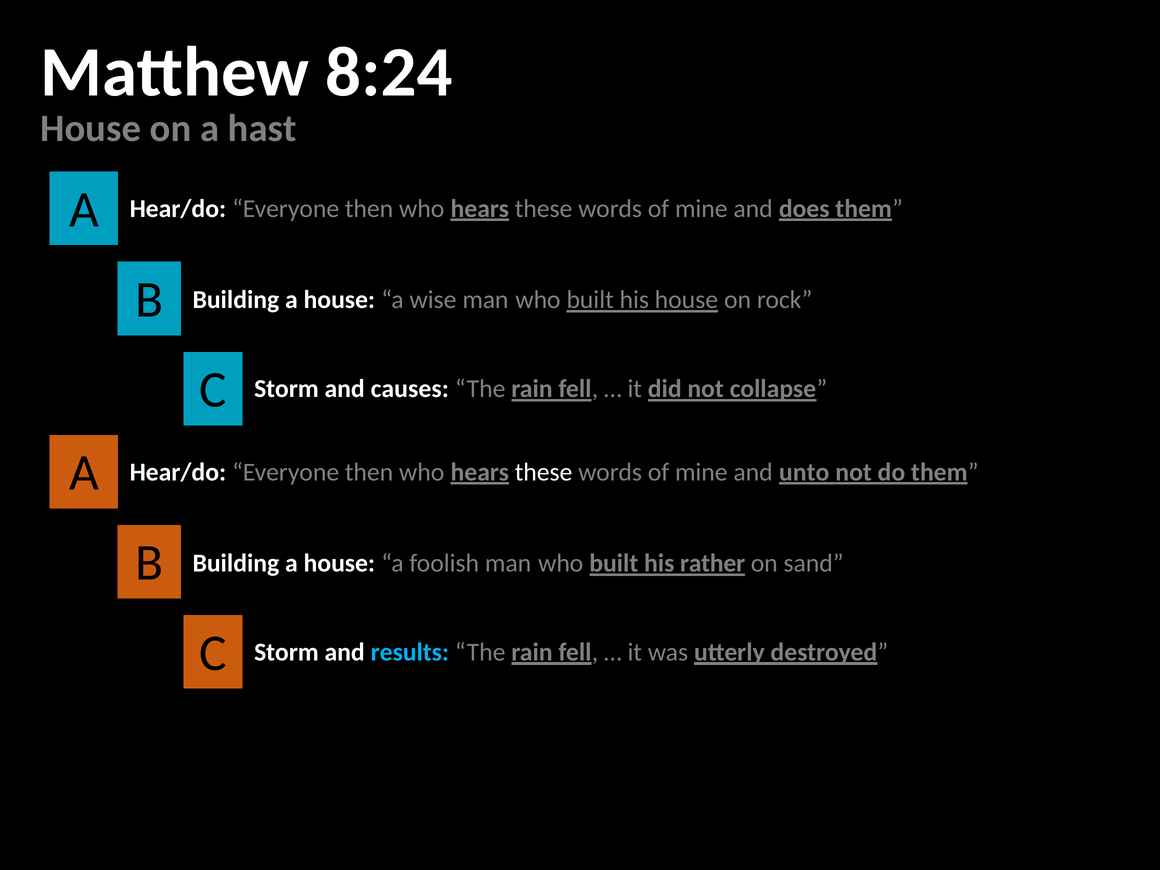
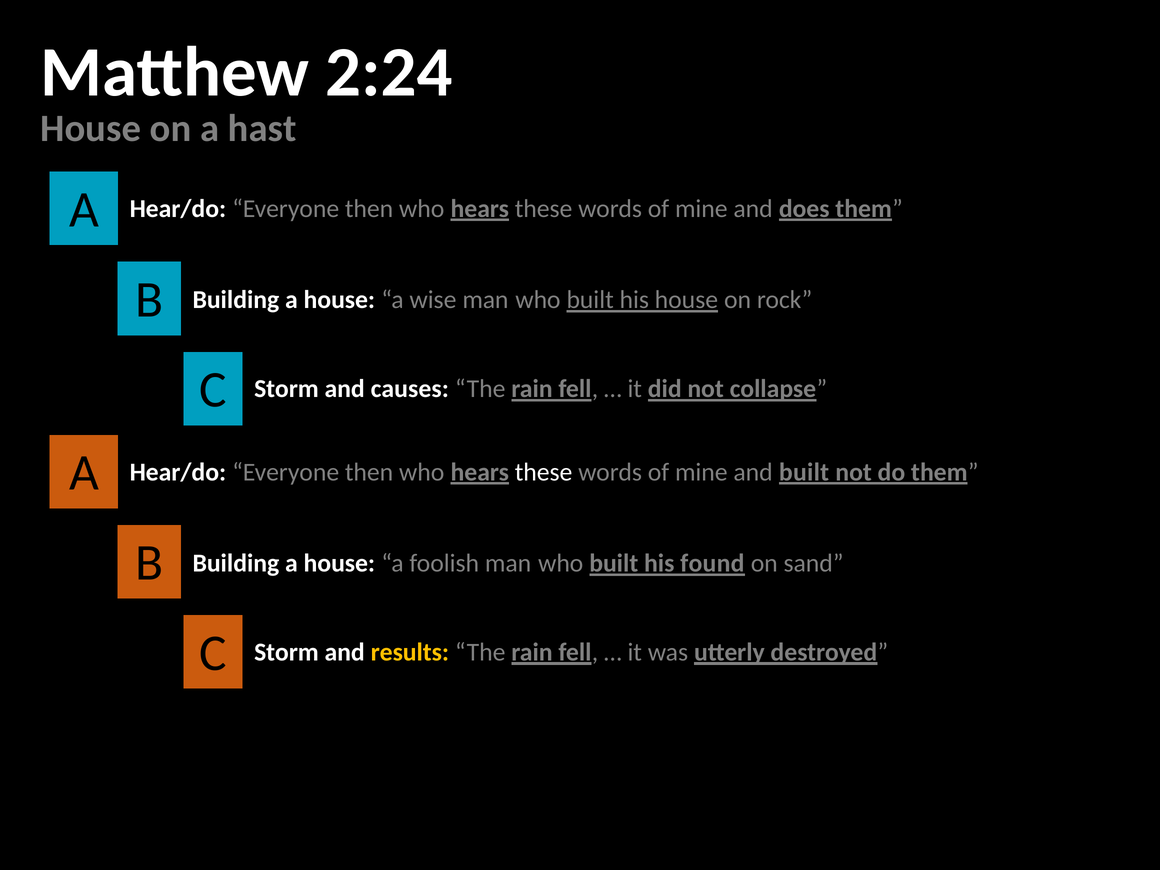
8:24: 8:24 -> 2:24 (389, 72)
and unto: unto -> built (804, 472)
rather: rather -> found (712, 563)
results colour: light blue -> yellow (410, 652)
